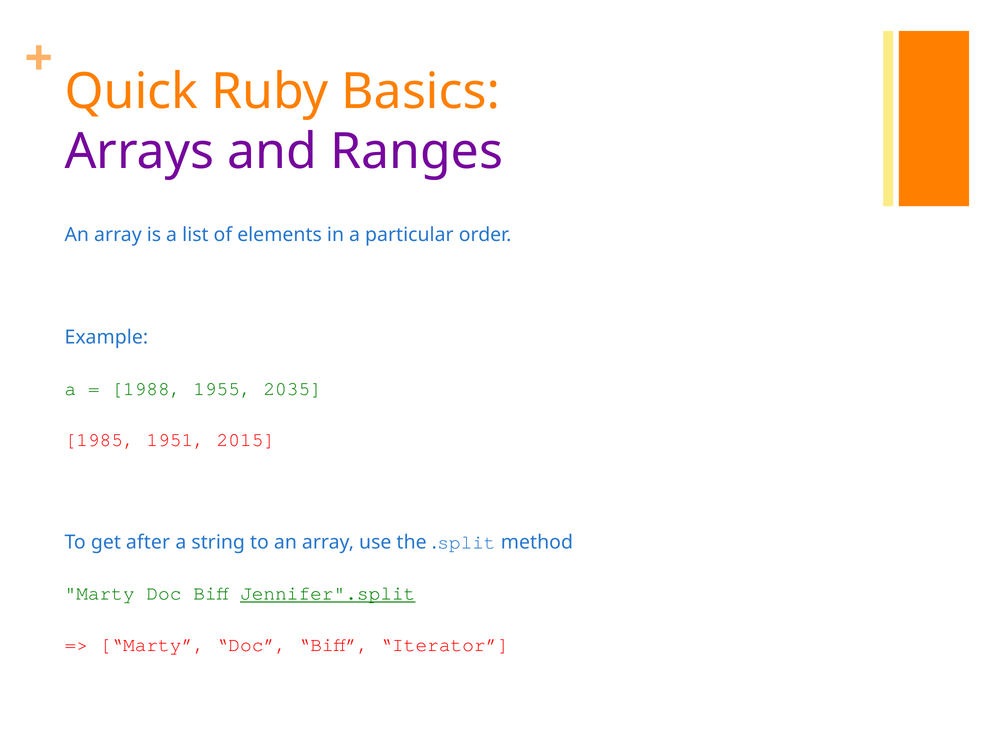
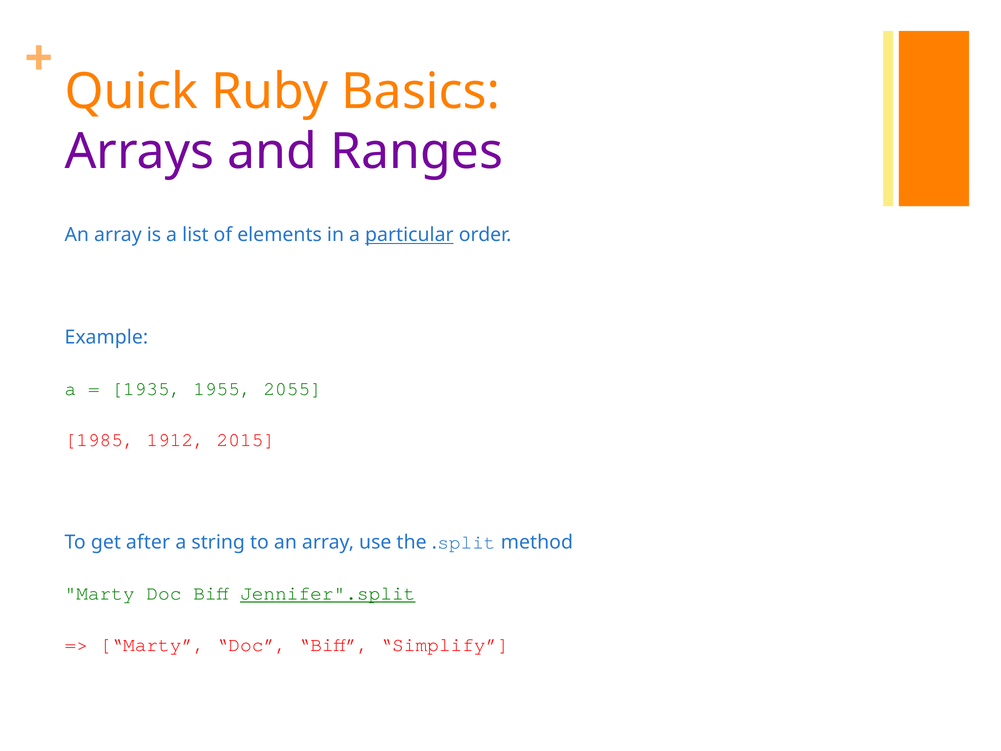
particular underline: none -> present (409, 235)
1988: 1988 -> 1935 (146, 388)
2035: 2035 -> 2055 (293, 388)
1951: 1951 -> 1912 (176, 440)
Iterator: Iterator -> Simplify (445, 644)
